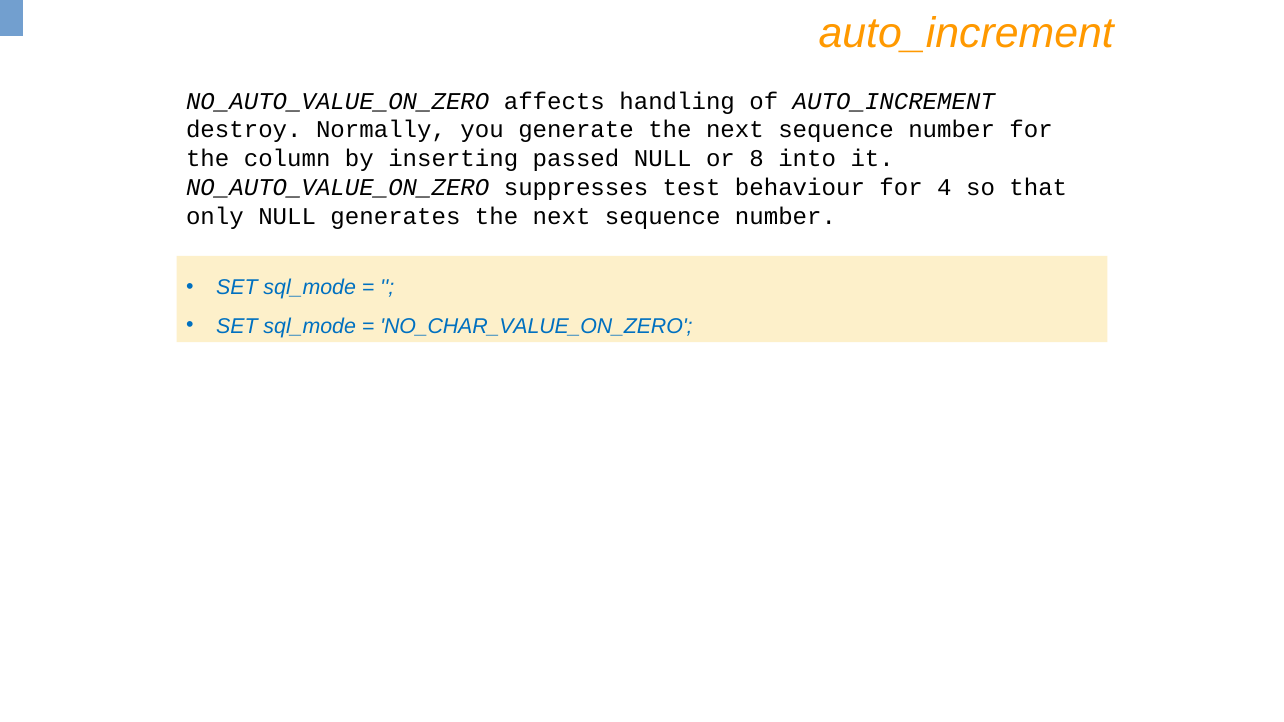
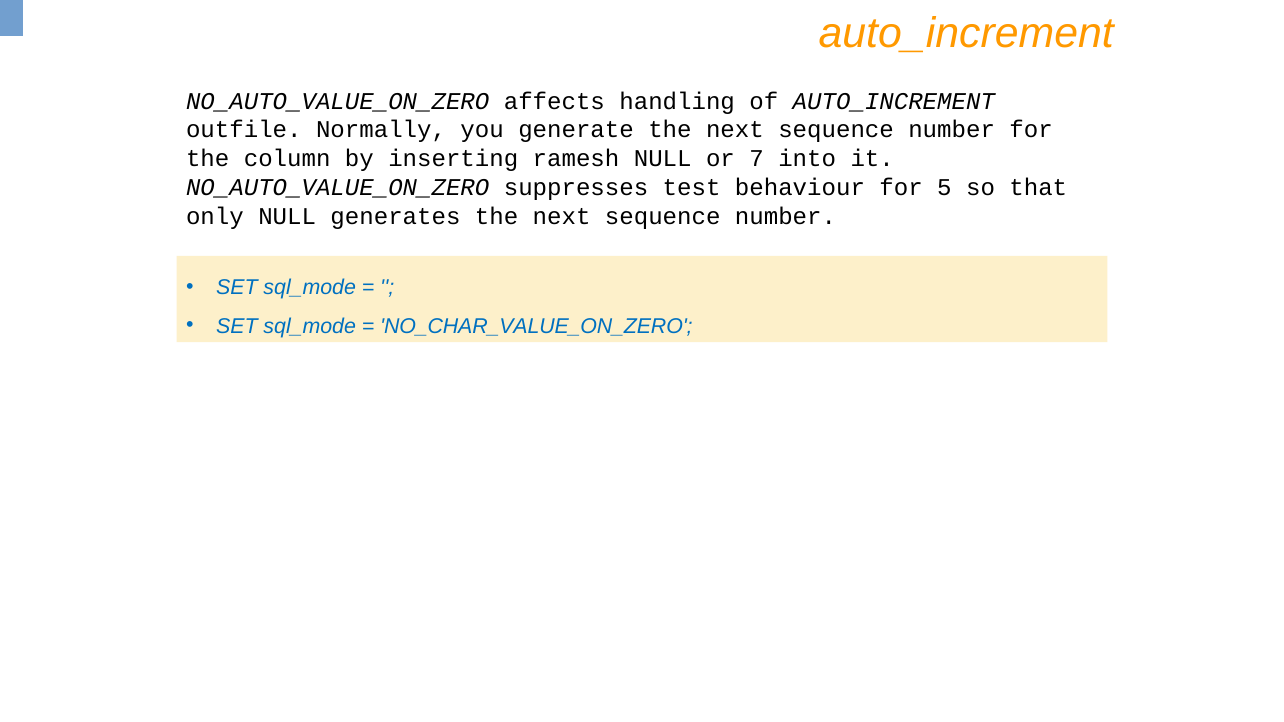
destroy: destroy -> outfile (244, 130)
passed: passed -> ramesh (576, 159)
8: 8 -> 7 (757, 159)
4: 4 -> 5 (944, 188)
